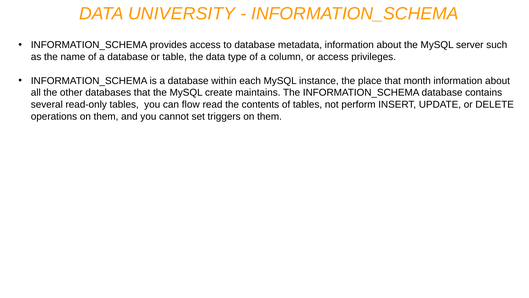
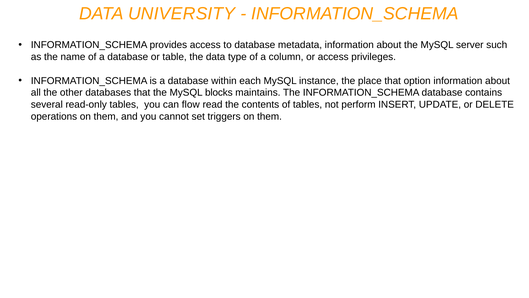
month: month -> option (417, 81)
create: create -> blocks (219, 93)
